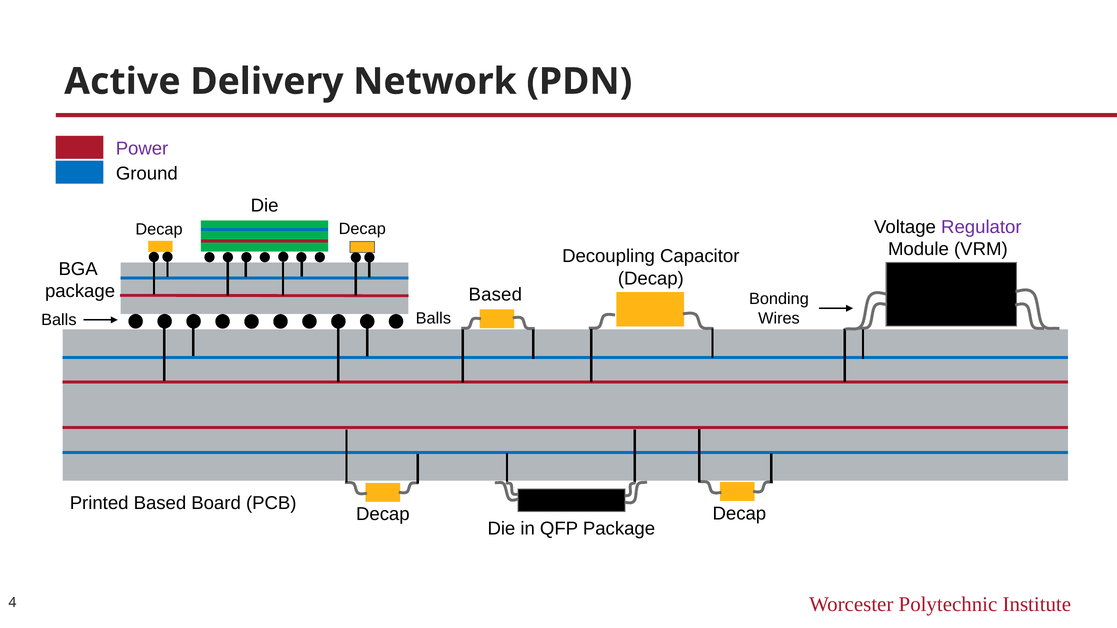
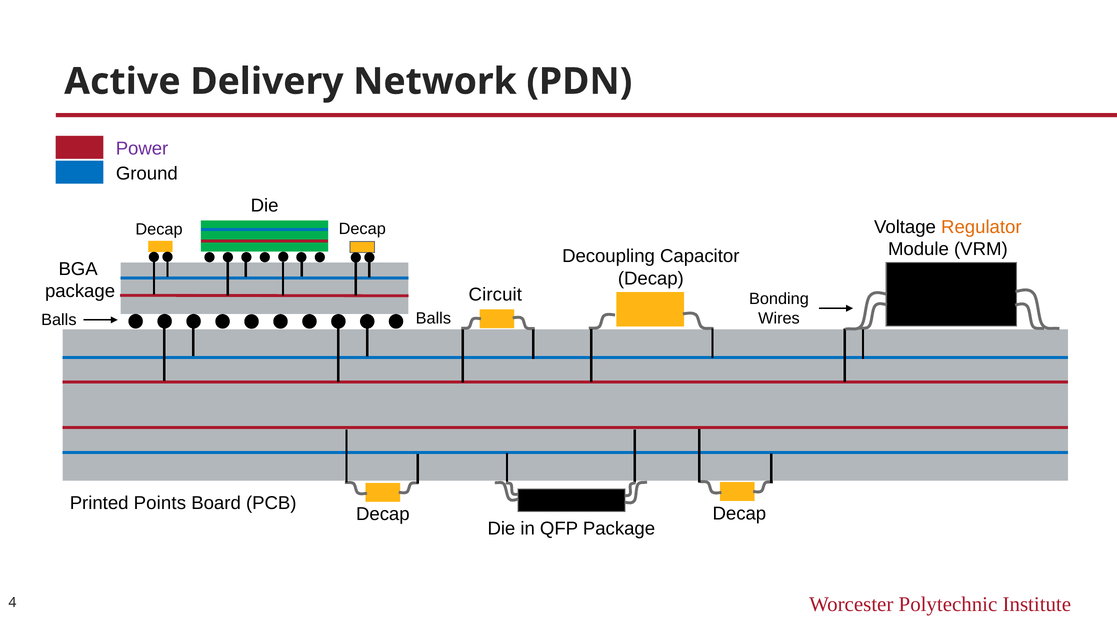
Regulator colour: purple -> orange (981, 227)
Based: Based -> Circuit (495, 295)
Printed Based: Based -> Points (160, 503)
